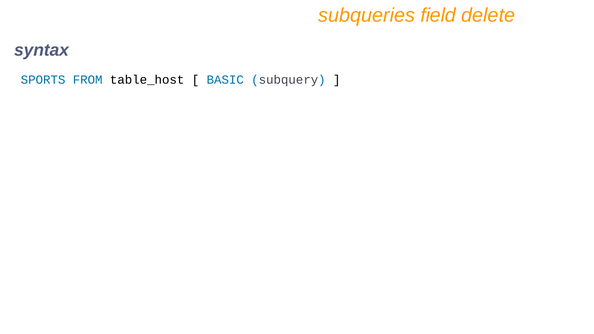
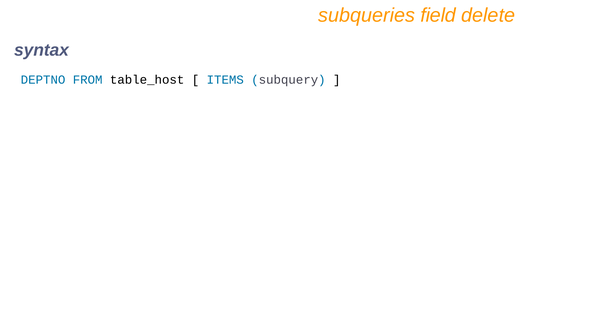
SPORTS: SPORTS -> DEPTNO (43, 80)
BASIC: BASIC -> ITEMS (225, 80)
